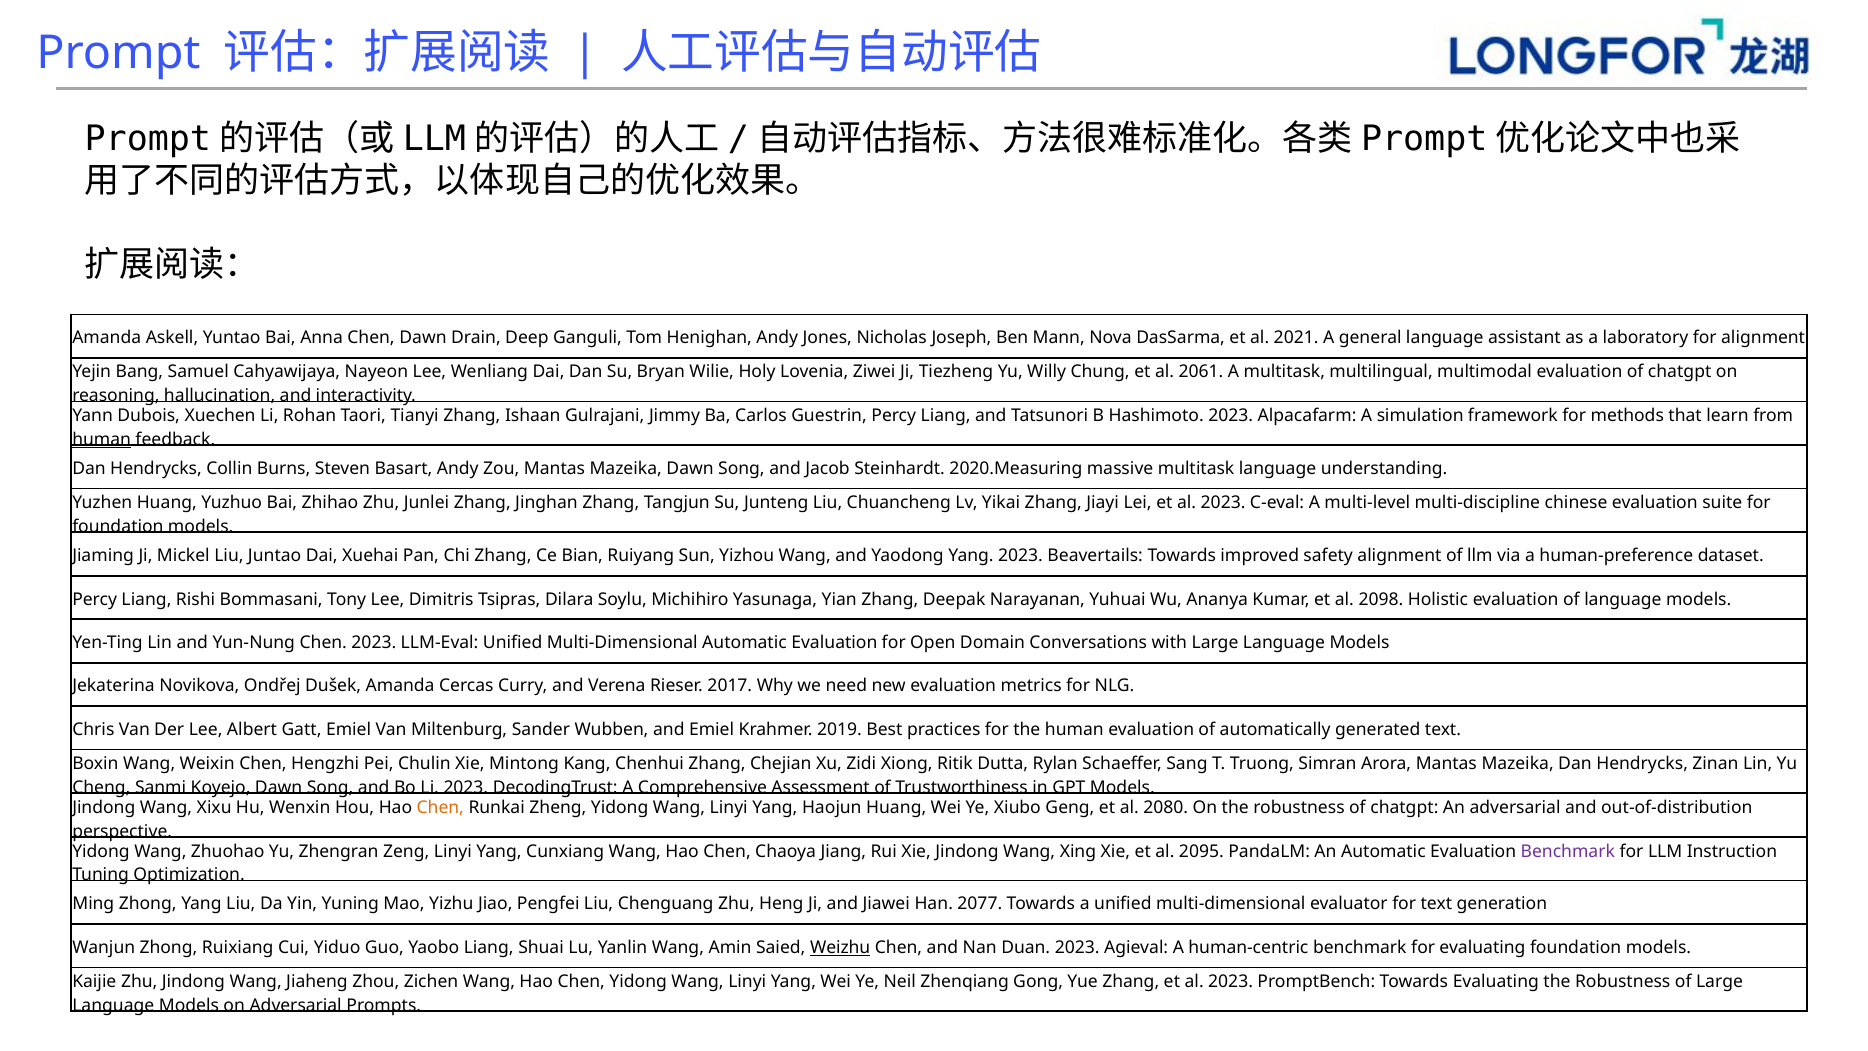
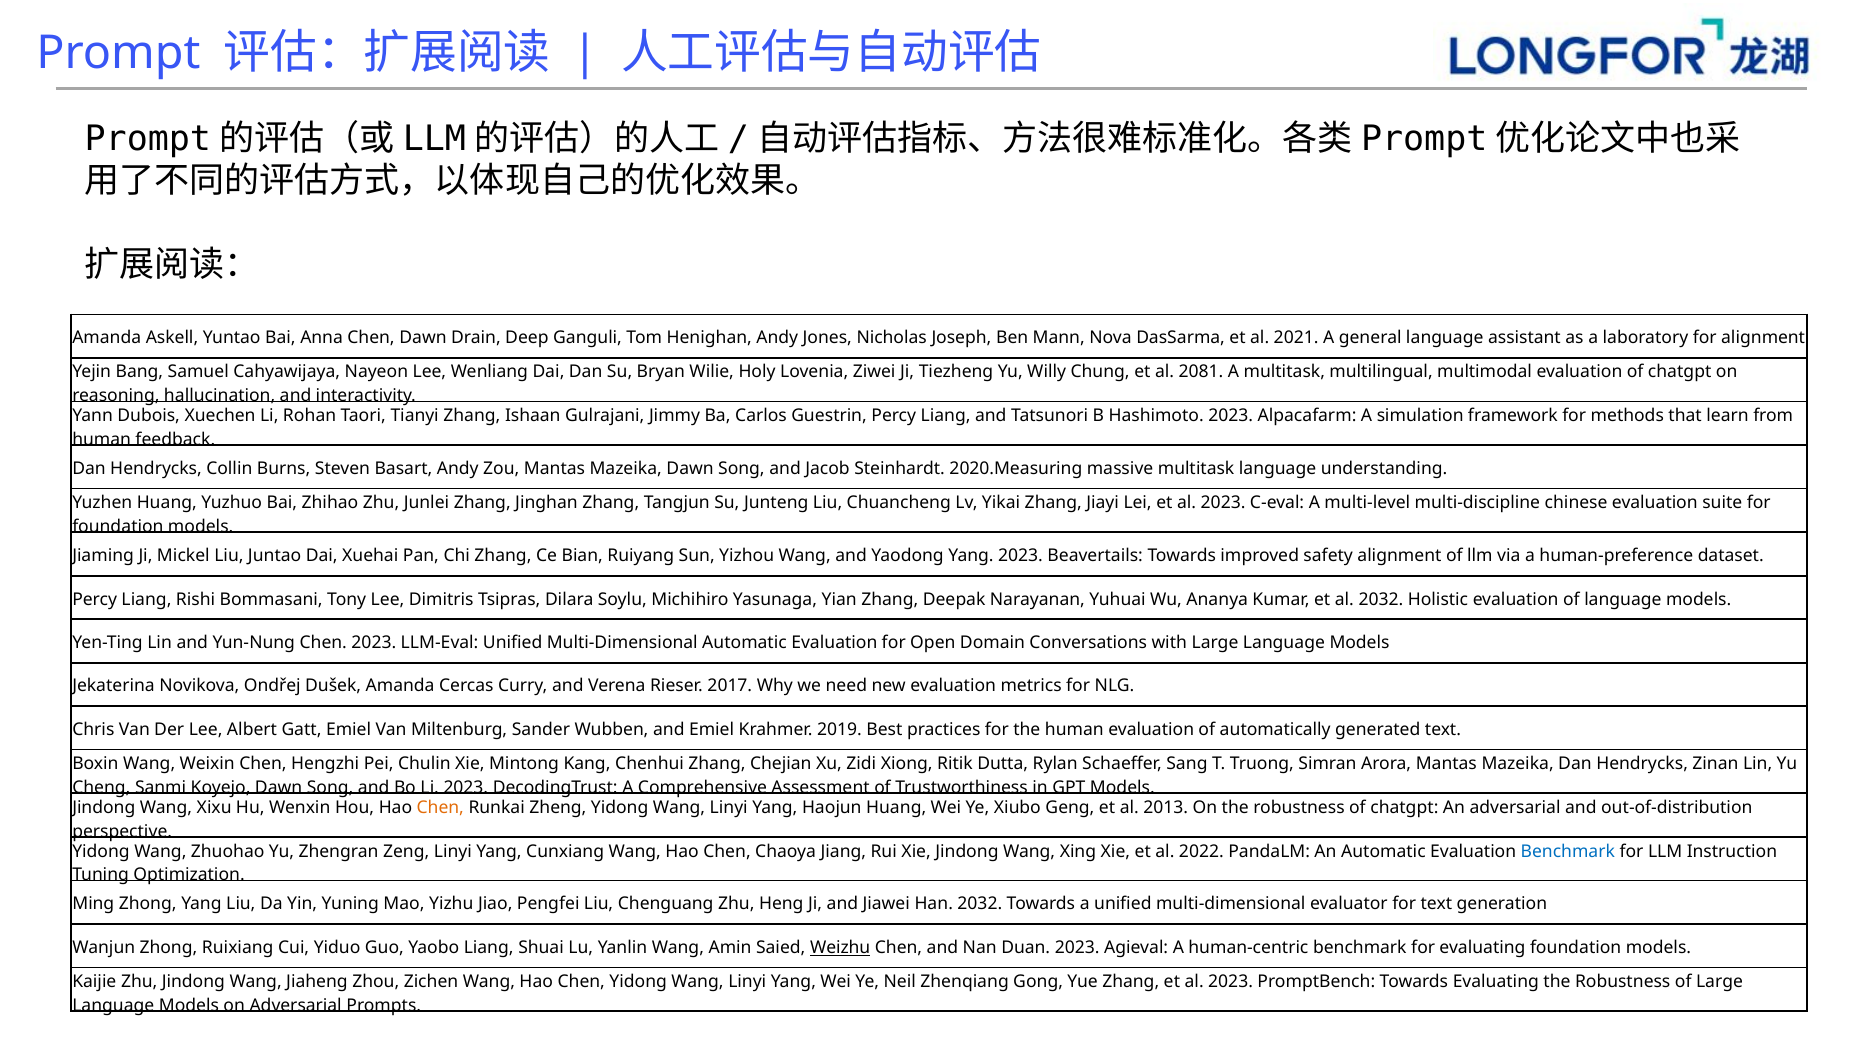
2061: 2061 -> 2081 (1201, 372)
human underline: present -> none (102, 440)
al 2098: 2098 -> 2032 (1381, 599)
2080: 2080 -> 2013 (1166, 807)
2095: 2095 -> 2022 (1201, 851)
Benchmark colour: purple -> blue (1568, 851)
Han 2077: 2077 -> 2032 (980, 904)
